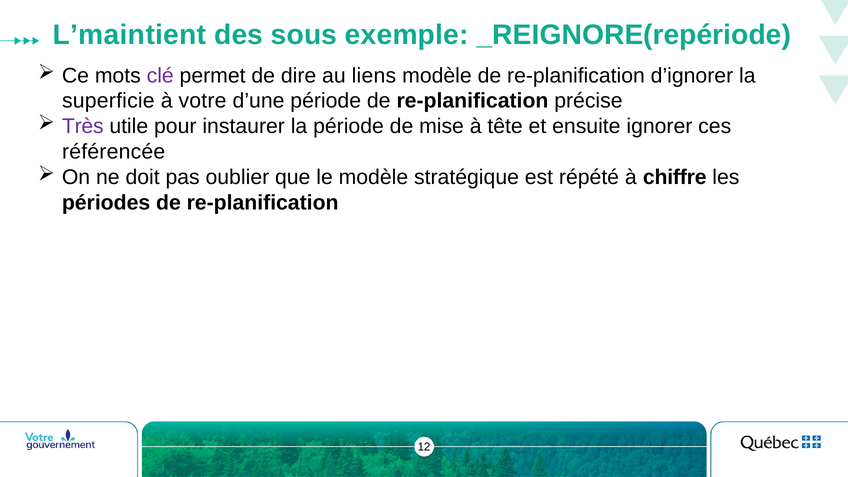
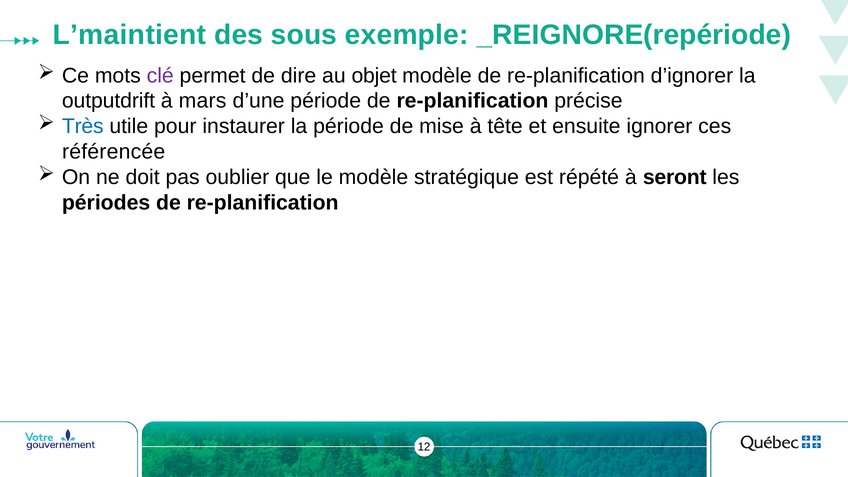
liens: liens -> objet (374, 76)
superficie: superficie -> outputdrift (109, 101)
votre: votre -> mars (203, 101)
Très colour: purple -> blue (83, 126)
chiffre: chiffre -> seront (675, 177)
